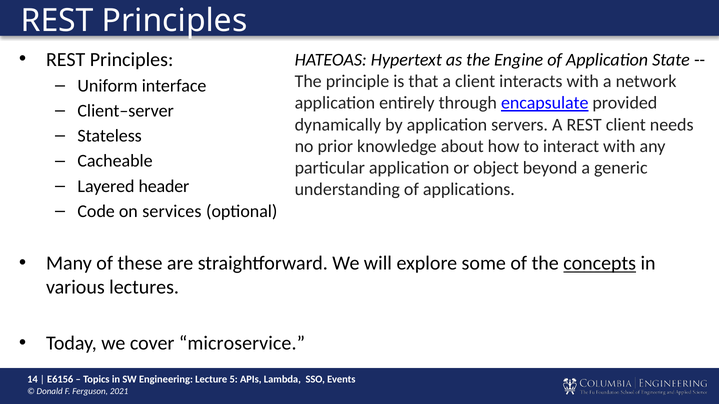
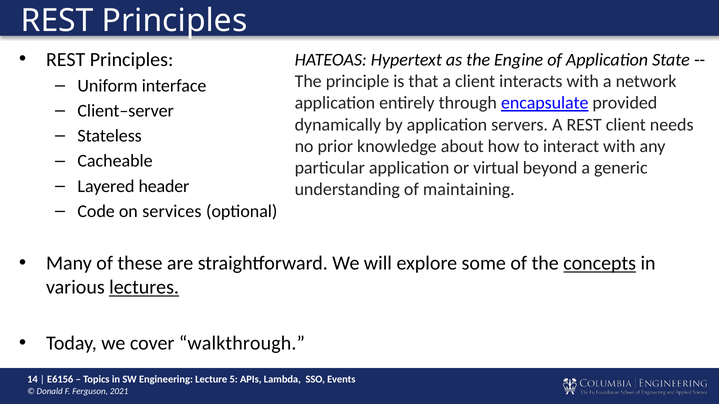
object: object -> virtual (496, 168)
applications: applications -> maintaining (469, 190)
lectures underline: none -> present (144, 288)
microservice: microservice -> walkthrough (242, 344)
